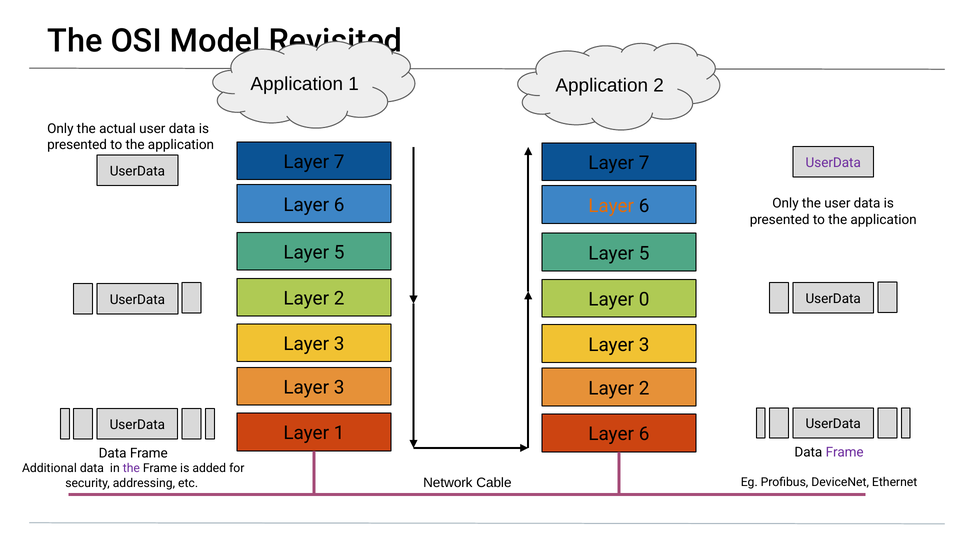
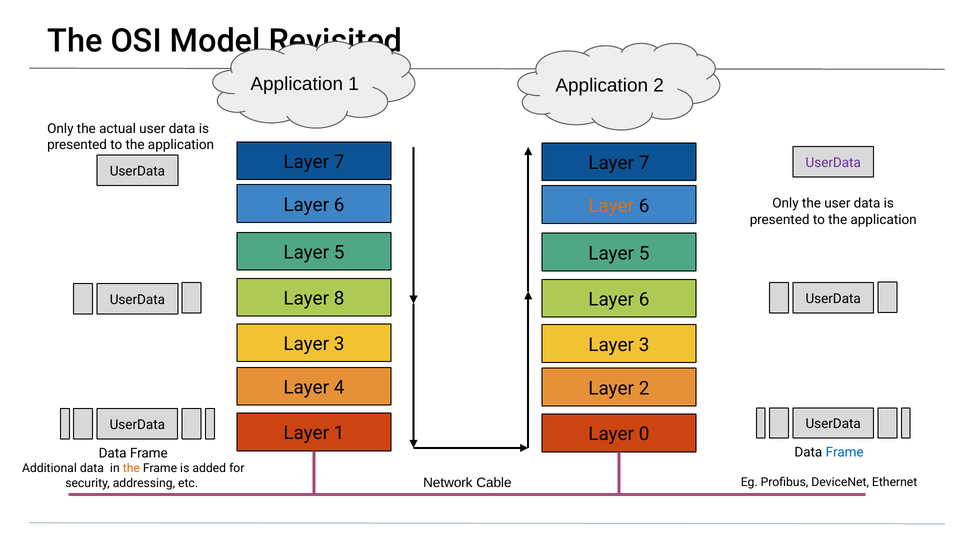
2: 2 -> 8 (339, 299)
0: 0 -> 6 (644, 300)
3: 3 -> 4 (339, 387)
6: 6 -> 0 (644, 434)
Frame colour: purple -> blue (845, 452)
the colour: purple -> orange (131, 468)
